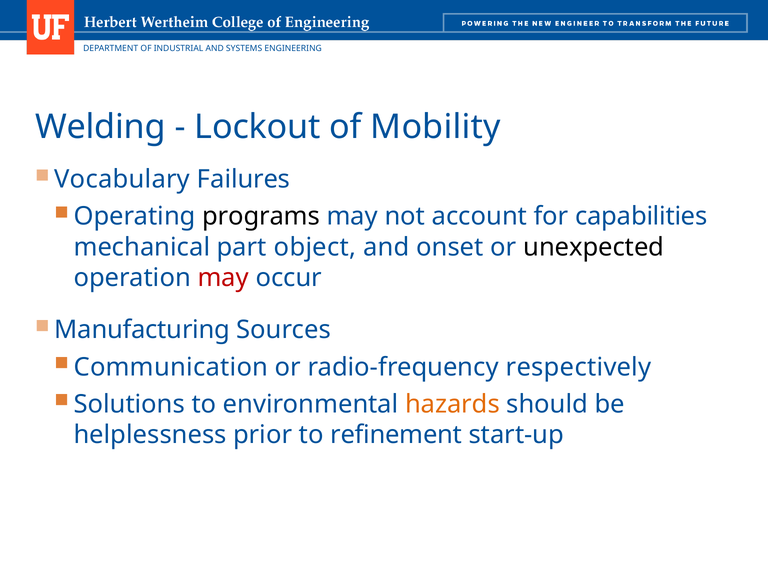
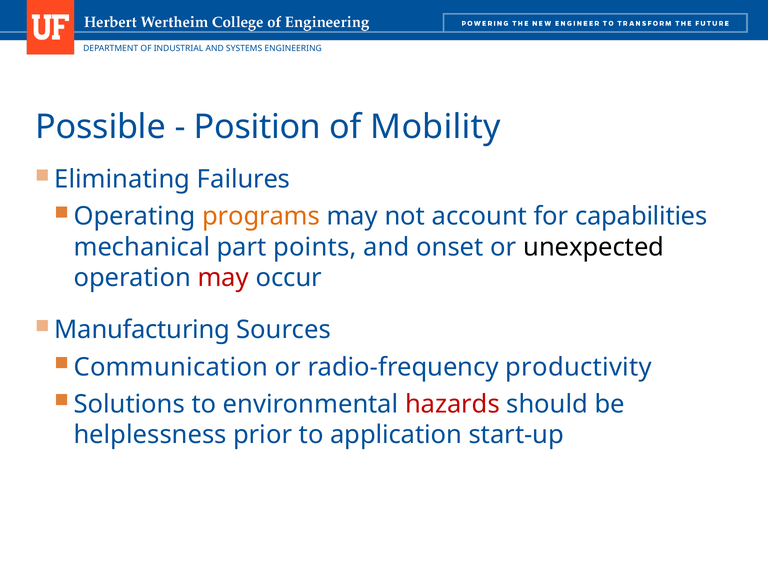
Welding: Welding -> Possible (101, 127)
Lockout: Lockout -> Position (257, 127)
Vocabulary: Vocabulary -> Eliminating (122, 179)
programs colour: black -> orange (261, 216)
object: object -> points (315, 247)
respectively: respectively -> productivity (579, 367)
hazards colour: orange -> red (452, 404)
refinement: refinement -> application (396, 435)
